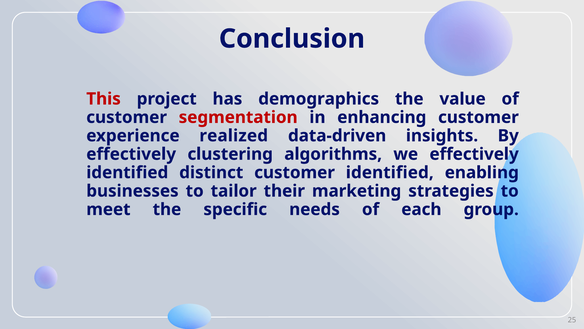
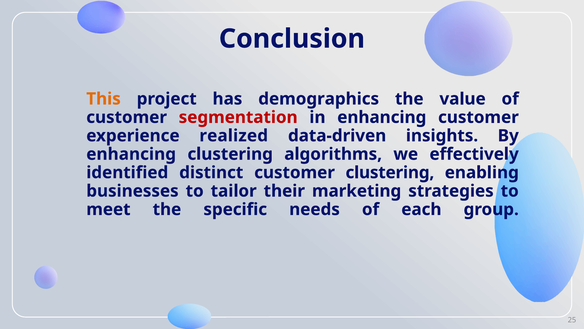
This colour: red -> orange (104, 99)
effectively: effectively -> enhancing (131, 154)
customer identified: identified -> clustering (390, 172)
